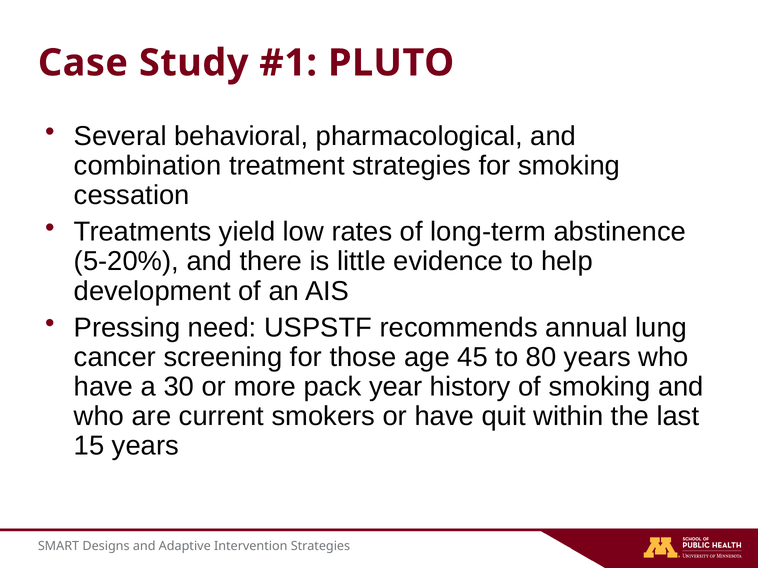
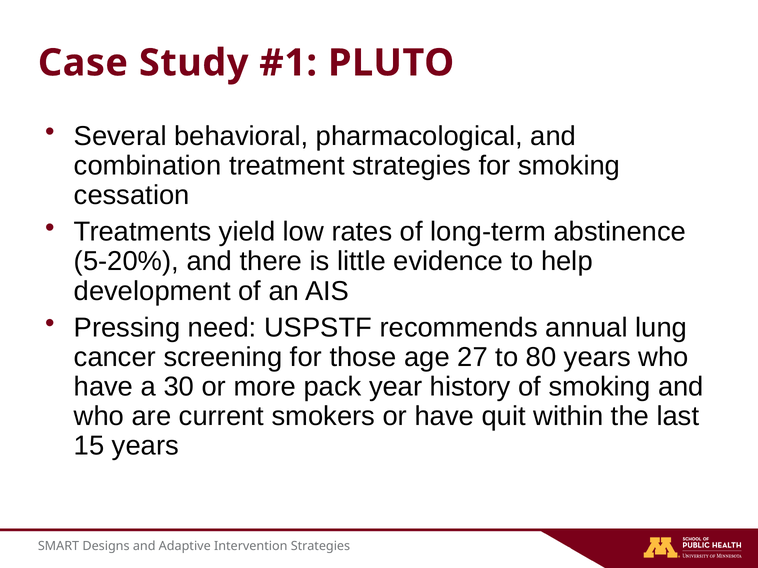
45: 45 -> 27 (473, 358)
